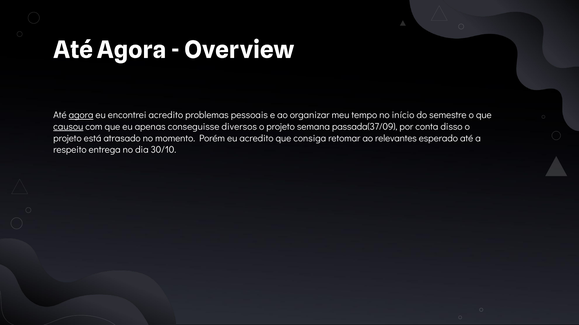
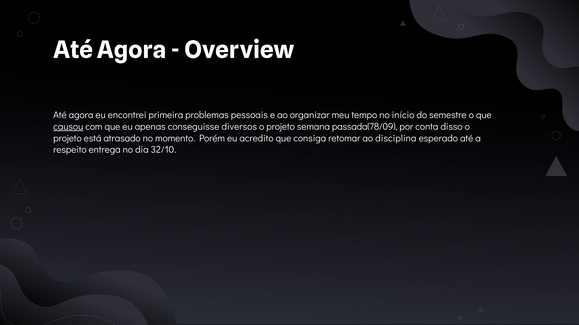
agora underline: present -> none (81, 115)
encontrei acredito: acredito -> primeira (166, 115)
passada(37/09: passada(37/09 -> passada(78/09 (365, 127)
relevantes: relevantes -> disciplina (396, 138)
30/10: 30/10 -> 32/10 (163, 150)
